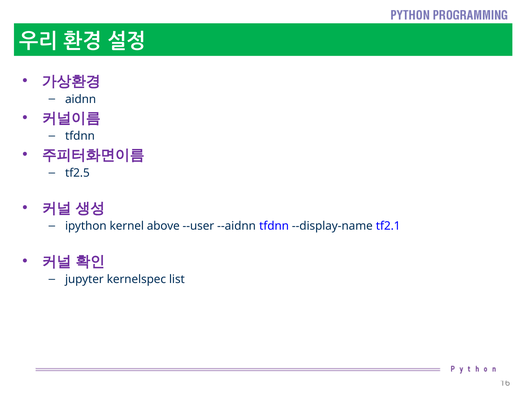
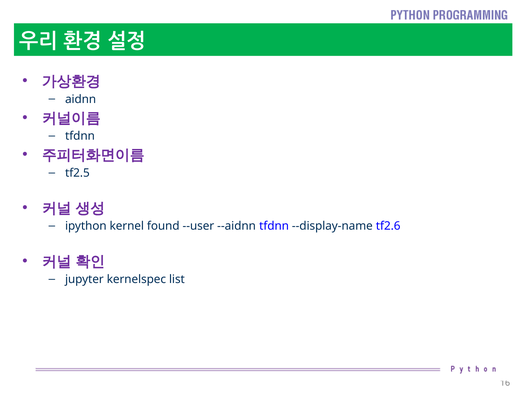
above: above -> found (163, 226)
tf2.1: tf2.1 -> tf2.6 (388, 226)
